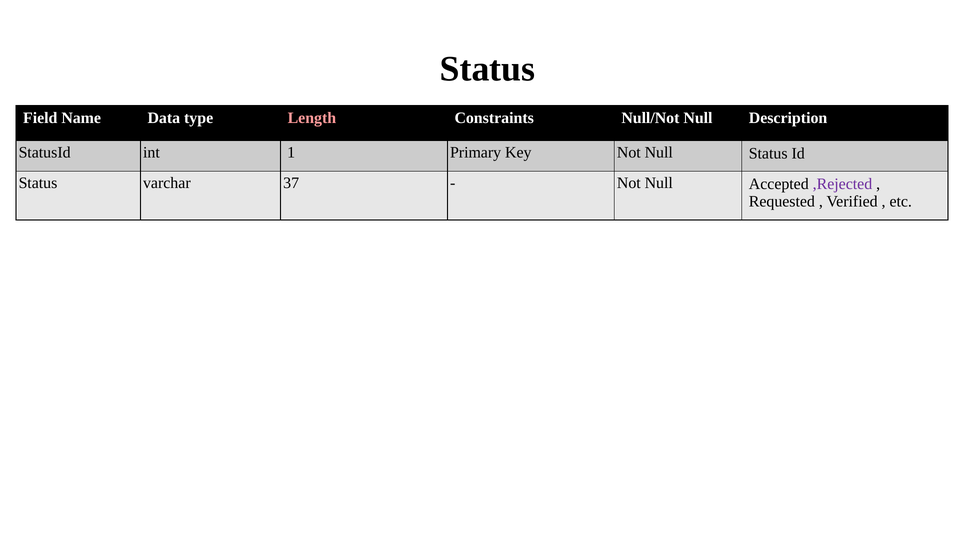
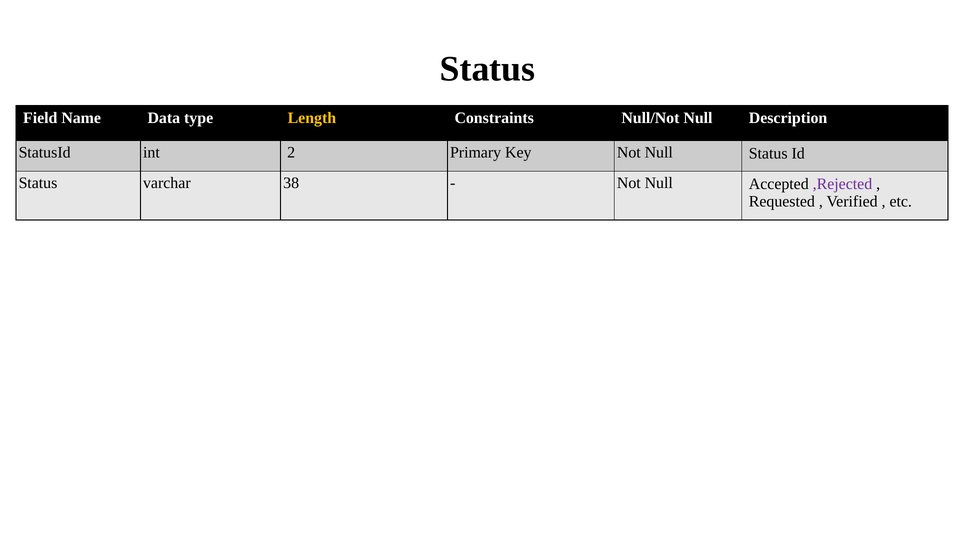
Length colour: pink -> yellow (312, 118)
1: 1 -> 2 (291, 152)
37: 37 -> 38 (291, 183)
